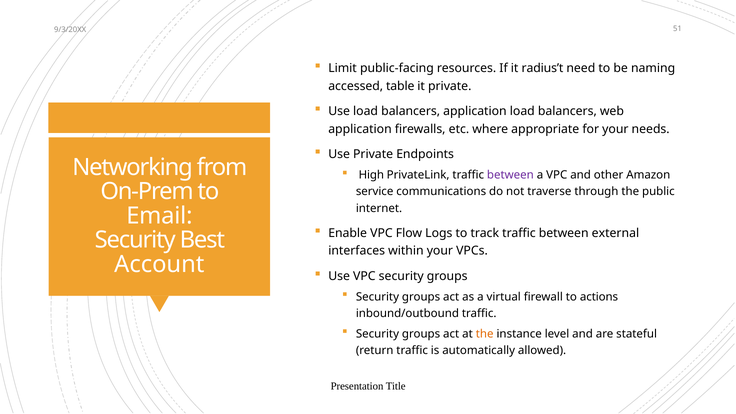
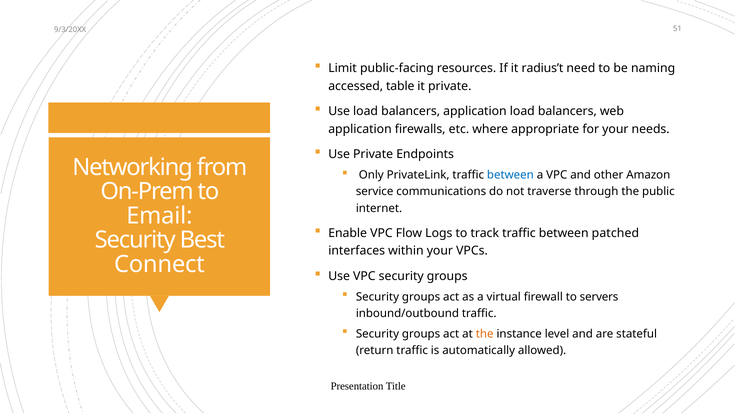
High: High -> Only (371, 175)
between colour: purple -> blue (510, 175)
external: external -> patched (615, 233)
Account: Account -> Connect (159, 264)
actions: actions -> servers (599, 297)
